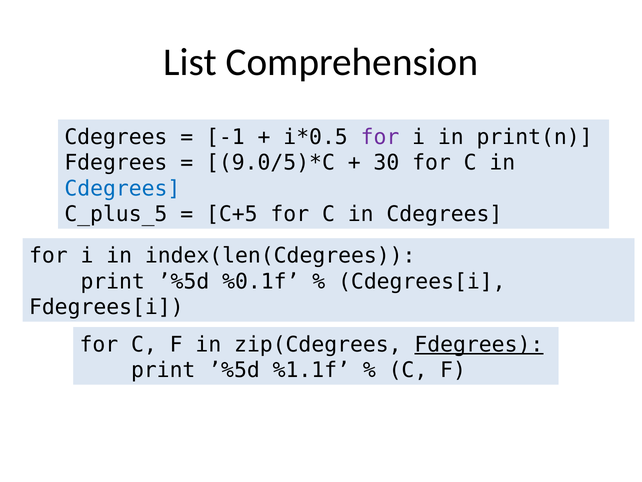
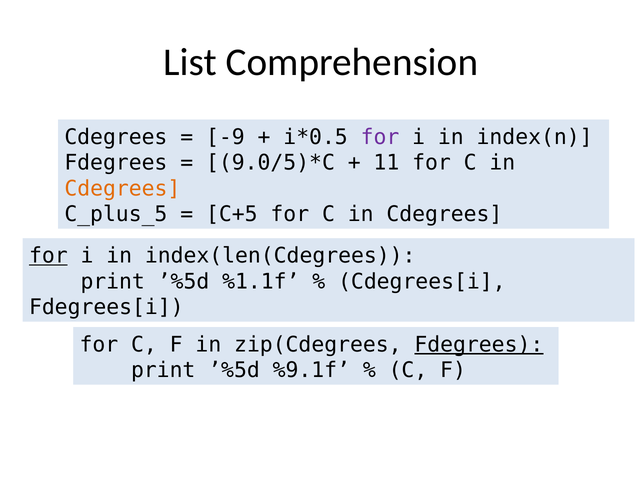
-1: -1 -> -9 (225, 137)
print(n: print(n -> index(n (535, 137)
30: 30 -> 11 (386, 163)
Cdegrees colour: blue -> orange (122, 188)
for underline: none -> present (48, 255)
%0.1f: %0.1f -> %1.1f (261, 281)
%1.1f: %1.1f -> %9.1f (311, 370)
